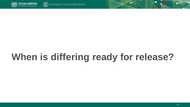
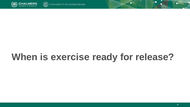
differing: differing -> exercise (70, 57)
